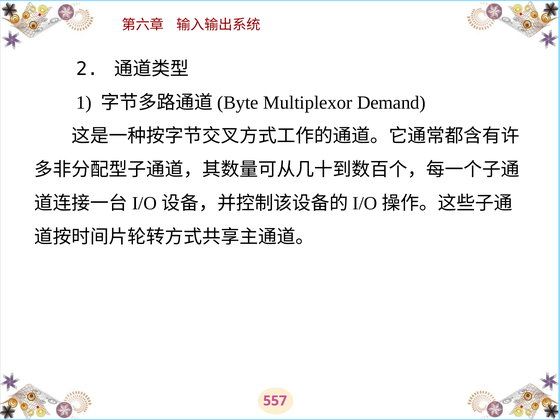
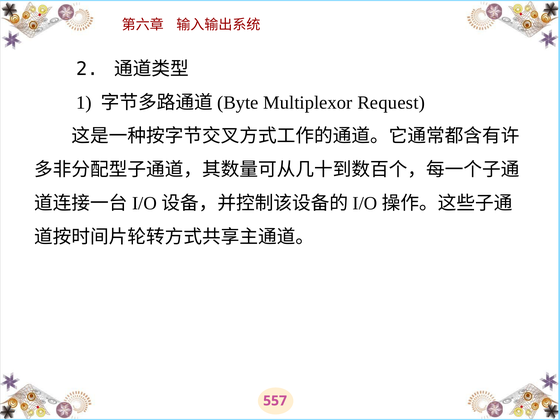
Demand: Demand -> Request (391, 103)
